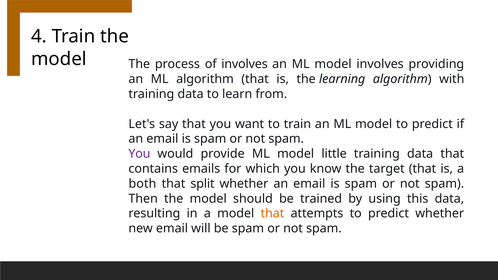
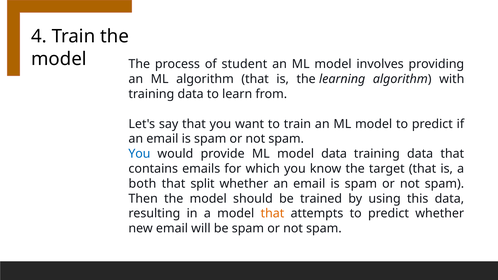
of involves: involves -> student (244, 64)
You colour: purple -> blue (139, 154)
model little: little -> data (334, 154)
